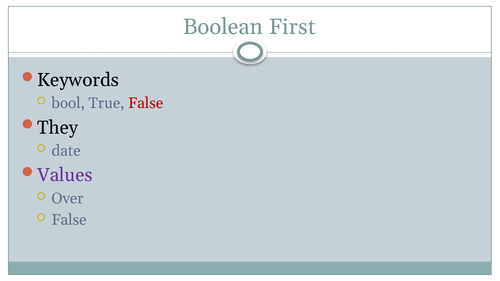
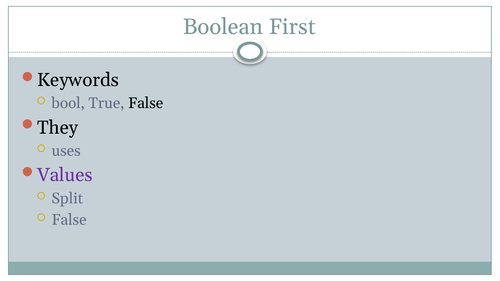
False colour: red -> black (146, 103)
date: date -> uses (66, 151)
Over: Over -> Split (67, 199)
